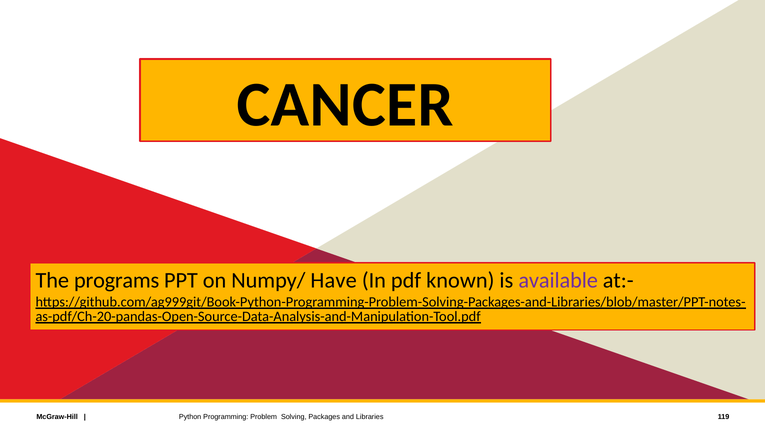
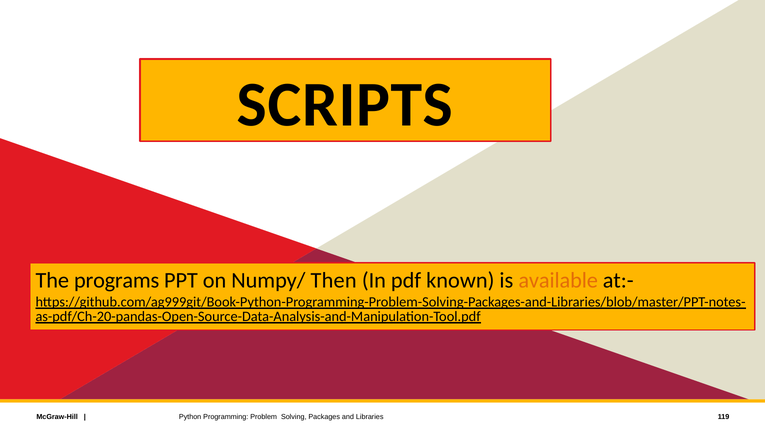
CANCER: CANCER -> SCRIPTS (345, 105)
Have: Have -> Then (334, 281)
available colour: purple -> orange (558, 281)
